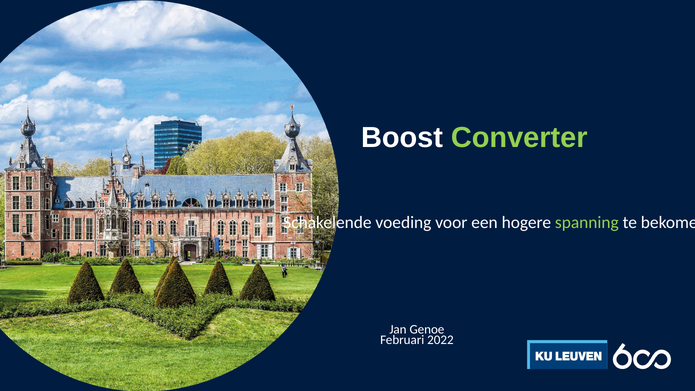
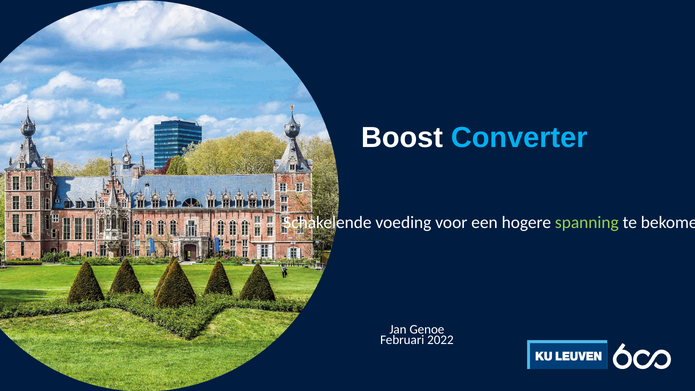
Converter colour: light green -> light blue (519, 138)
